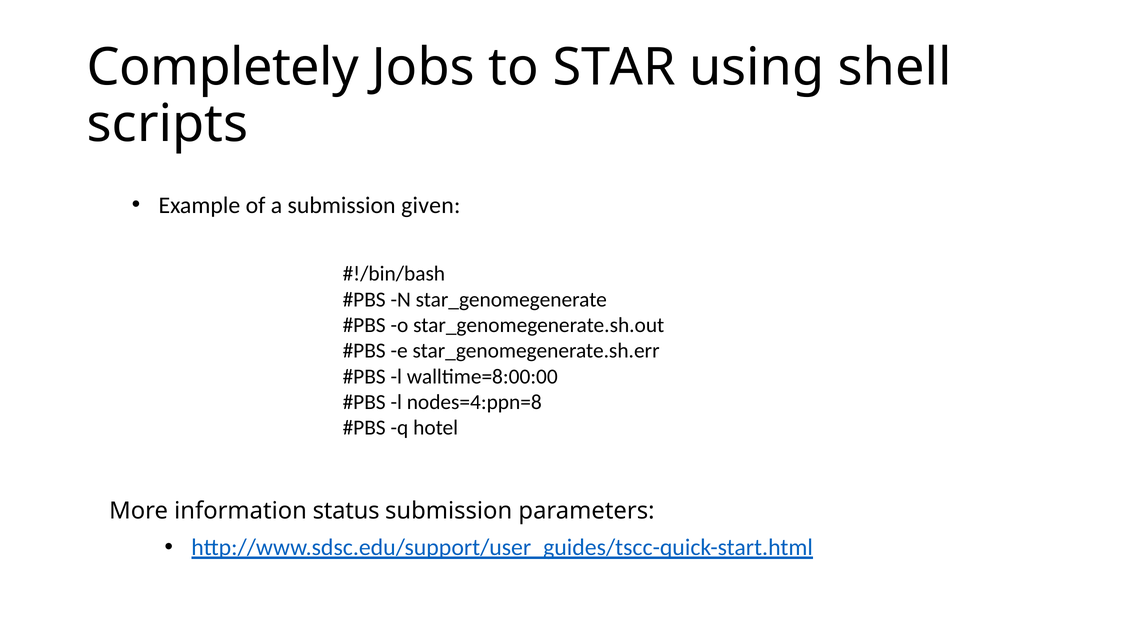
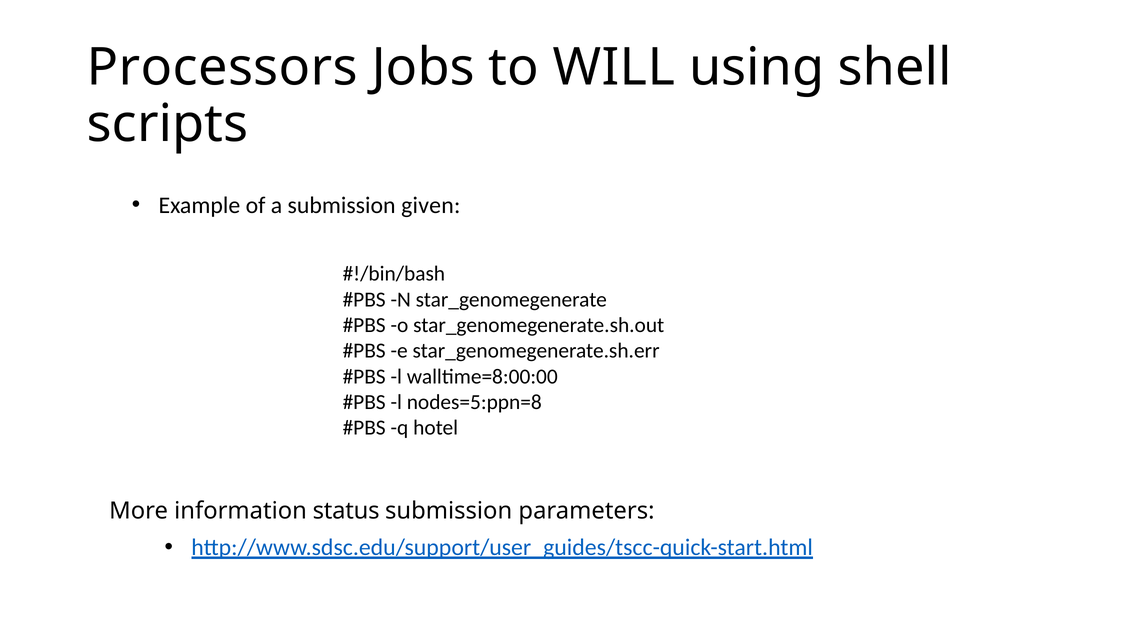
Completely: Completely -> Processors (222, 68)
STAR: STAR -> WILL (614, 68)
nodes=4:ppn=8: nodes=4:ppn=8 -> nodes=5:ppn=8 (474, 402)
